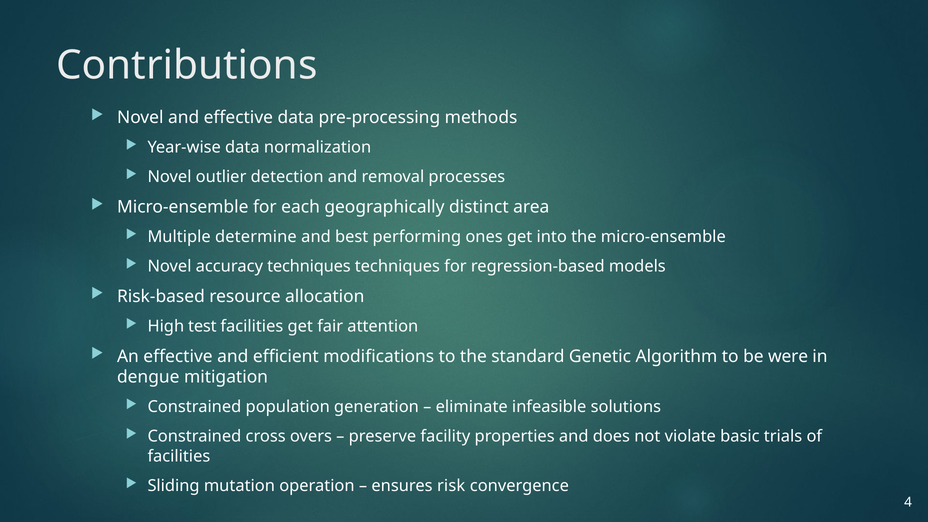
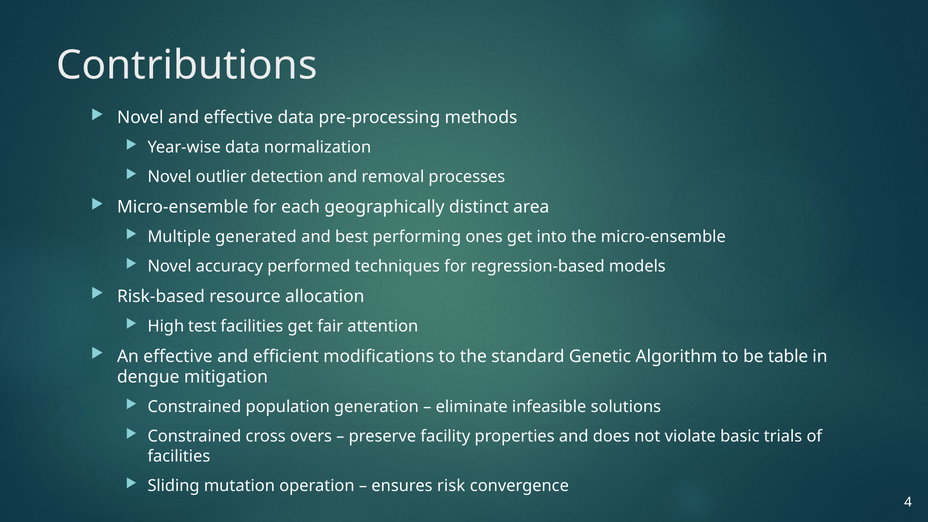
determine: determine -> generated (256, 237)
accuracy techniques: techniques -> performed (309, 266)
were: were -> table (788, 356)
